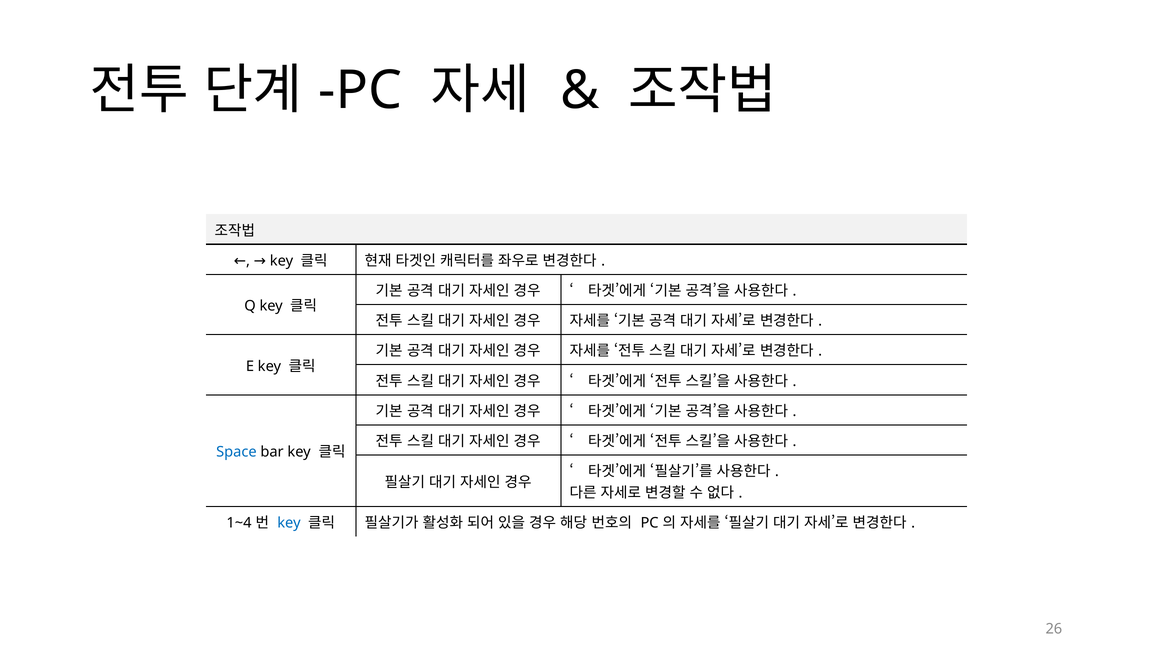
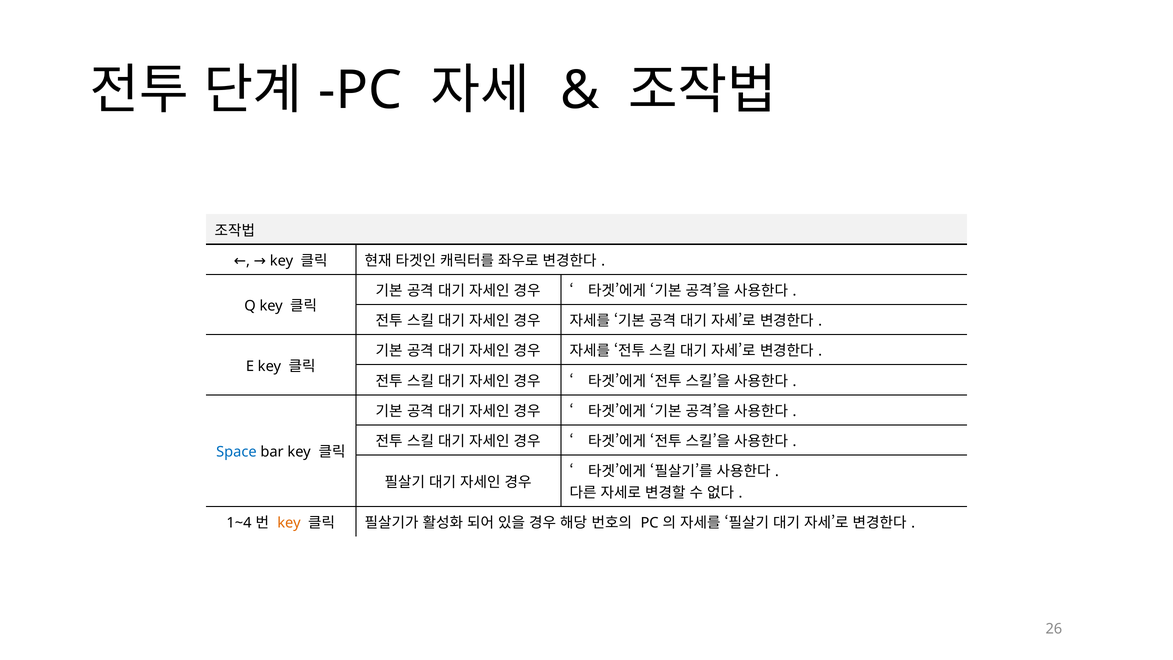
key colour: blue -> orange (289, 523)
